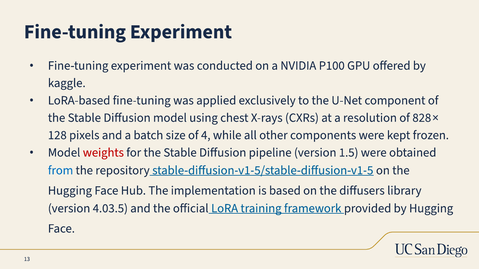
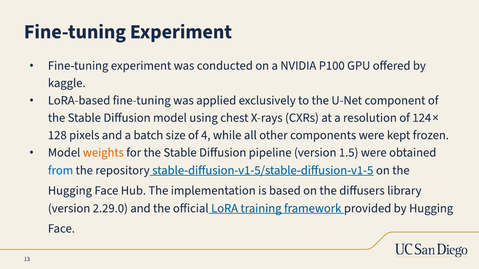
828: 828 -> 124 (422, 118)
weights colour: red -> orange (103, 153)
4.03.5: 4.03.5 -> 2.29.0 (110, 209)
